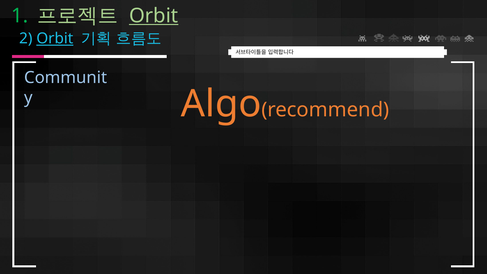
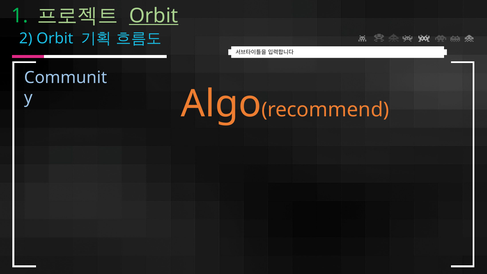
Orbit underline: present -> none (55, 39)
